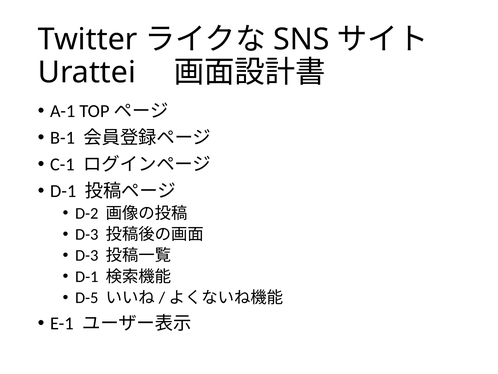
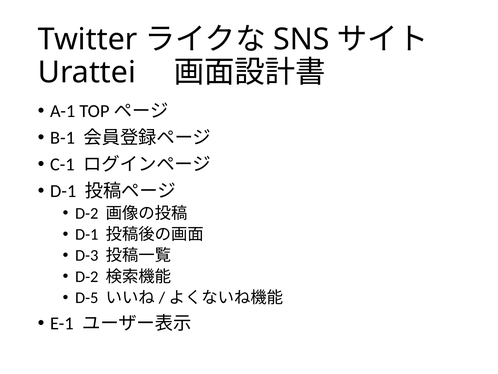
D-3: D-3 -> D-1 (87, 234)
D-1: D-1 -> D-2 (87, 276)
